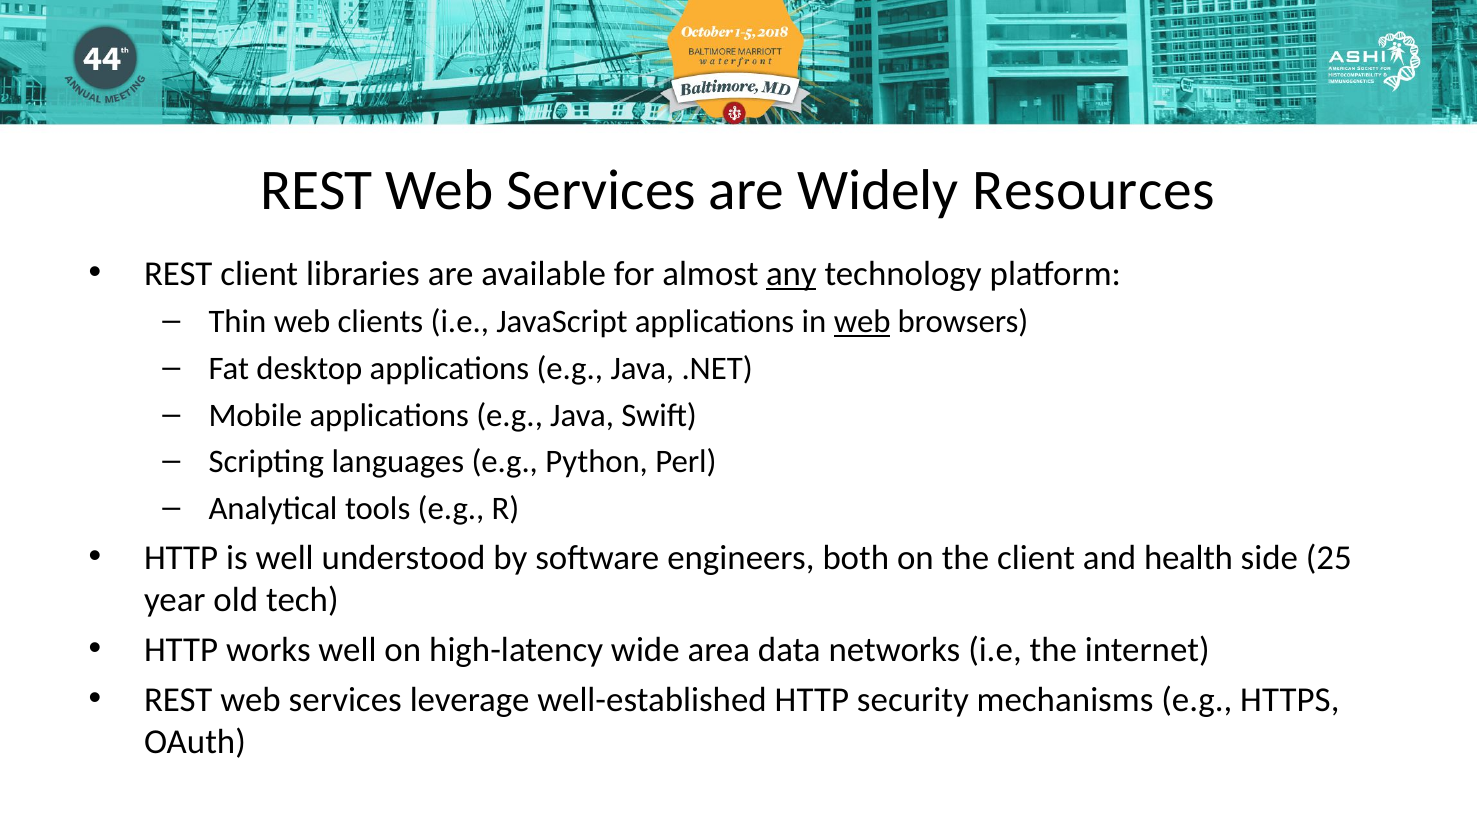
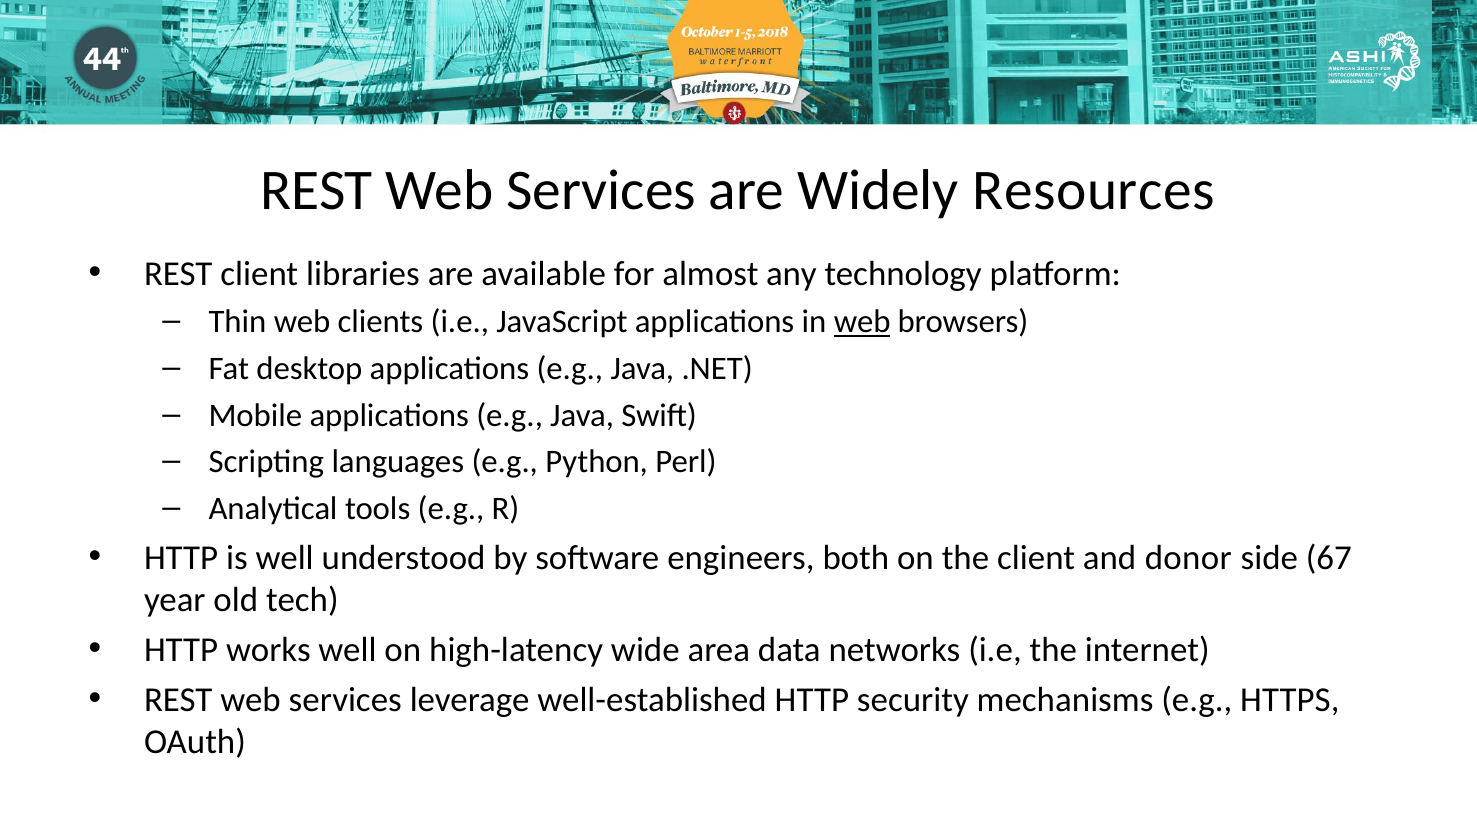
any underline: present -> none (791, 274)
health: health -> donor (1188, 558)
25: 25 -> 67 (1329, 558)
